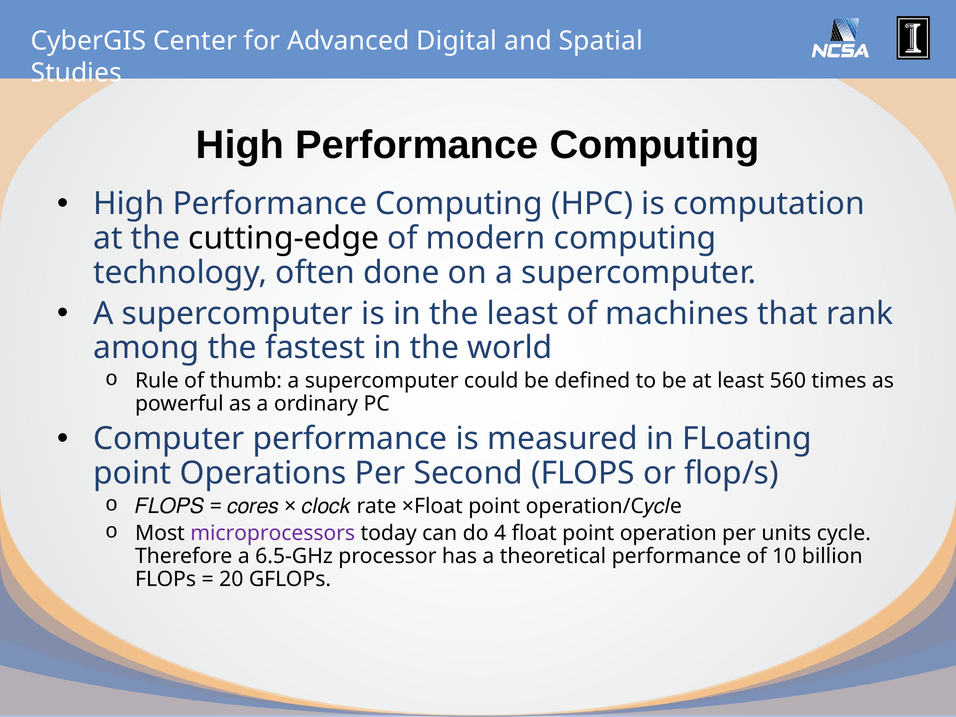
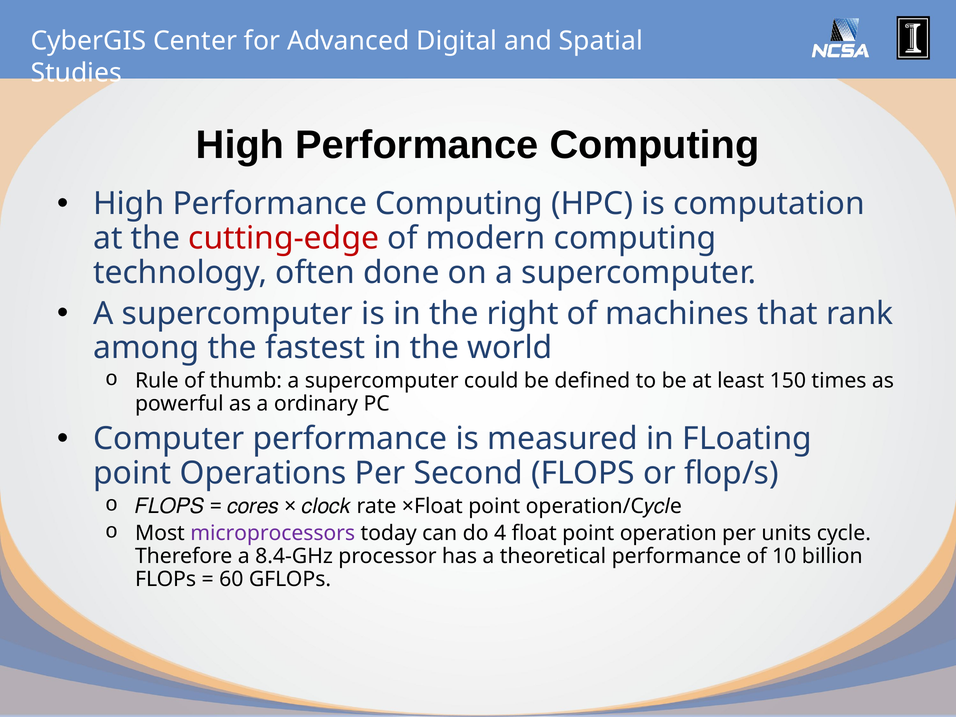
cutting-edge colour: black -> red (284, 238)
the least: least -> right (523, 314)
560: 560 -> 150 (788, 381)
6.5-GHz: 6.5-GHz -> 8.4-GHz (294, 556)
20: 20 -> 60 (231, 579)
